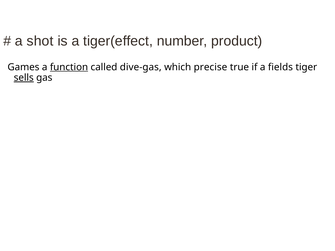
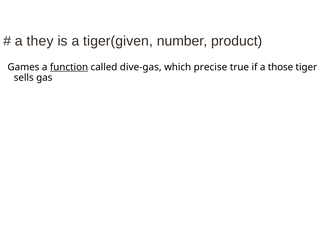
shot: shot -> they (40, 41)
tiger(effect: tiger(effect -> tiger(given (118, 41)
fields: fields -> those (281, 67)
sells underline: present -> none (24, 78)
